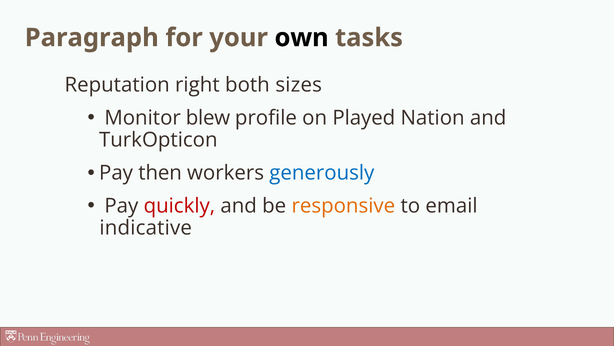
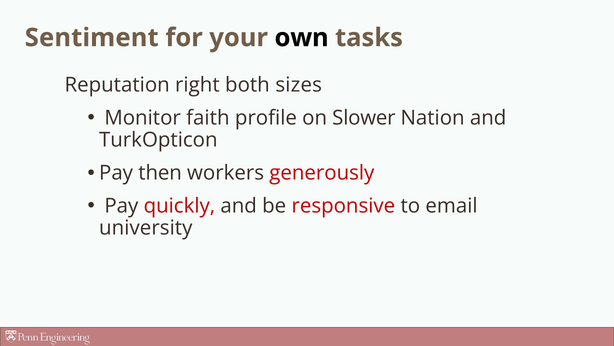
Paragraph: Paragraph -> Sentiment (92, 38)
blew: blew -> faith (208, 118)
Played: Played -> Slower (364, 118)
generously colour: blue -> red (322, 173)
responsive colour: orange -> red (343, 206)
indicative: indicative -> university (146, 228)
